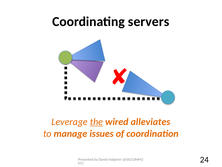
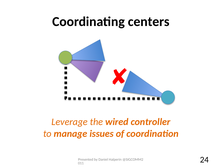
servers: servers -> centers (149, 21)
the underline: present -> none (96, 121)
alleviates: alleviates -> controller (151, 121)
